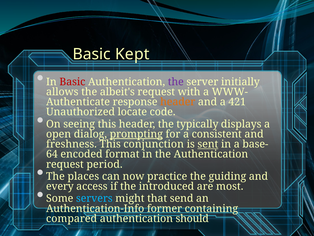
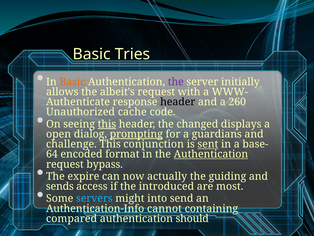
Kept: Kept -> Tries (132, 54)
Basic colour: red -> orange (72, 82)
header colour: orange -> black (178, 102)
421: 421 -> 260 (237, 102)
locate: locate -> cache (132, 112)
this underline: none -> present (107, 124)
typically: typically -> changed (197, 124)
consistent: consistent -> guardians (217, 134)
freshness: freshness -> challenge (71, 144)
Authentication underline: none -> present (211, 154)
period: period -> bypass (105, 164)
places: places -> expire (83, 176)
practice: practice -> actually (167, 176)
every: every -> sends (60, 186)
that: that -> into (157, 198)
former: former -> cannot (164, 208)
